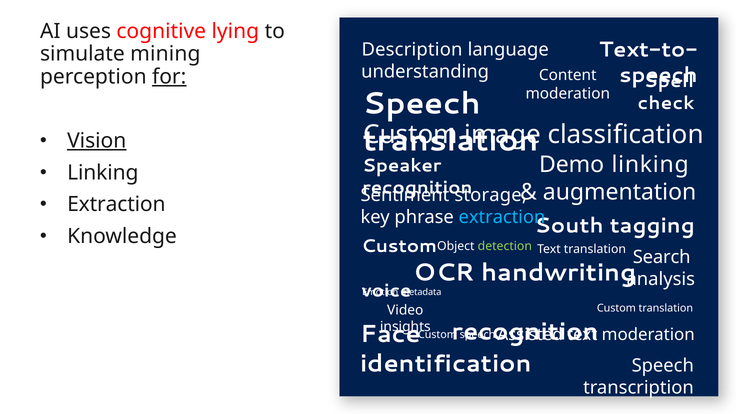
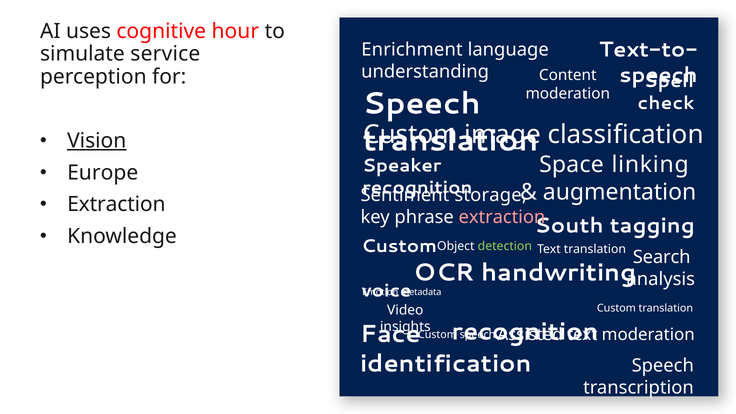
lying: lying -> hour (235, 31)
Description: Description -> Enrichment (412, 49)
mining: mining -> service (165, 54)
for underline: present -> none (169, 77)
Demo: Demo -> Space (571, 165)
Linking: Linking -> Europe (103, 173)
extraction colour: light blue -> pink (502, 217)
